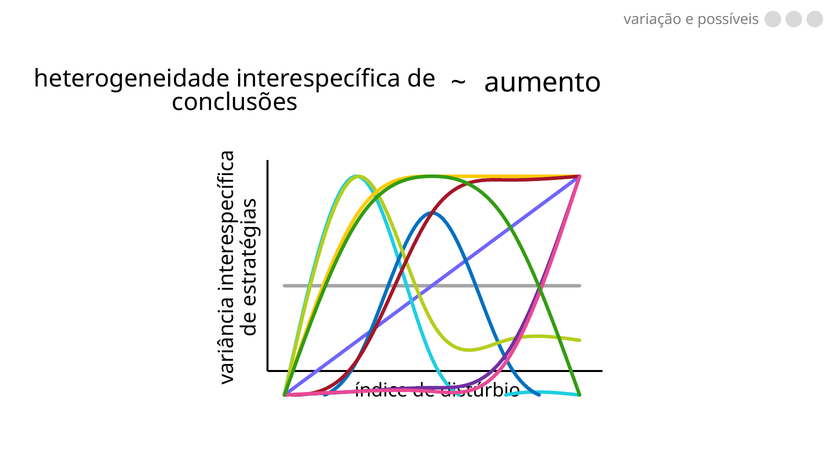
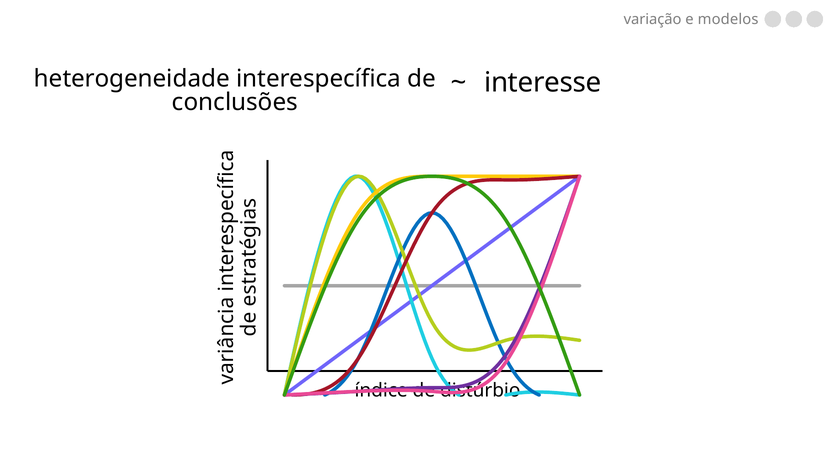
possíveis: possíveis -> modelos (728, 20)
aumento: aumento -> interesse (543, 83)
